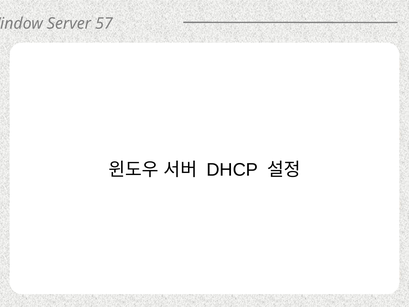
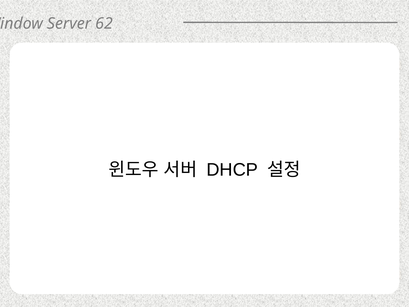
57: 57 -> 62 (104, 23)
